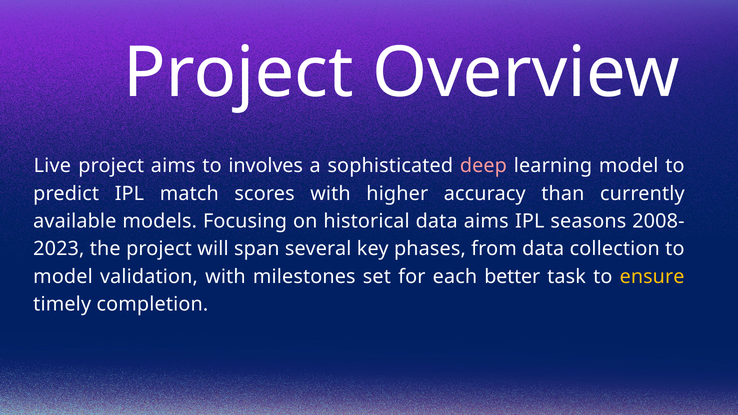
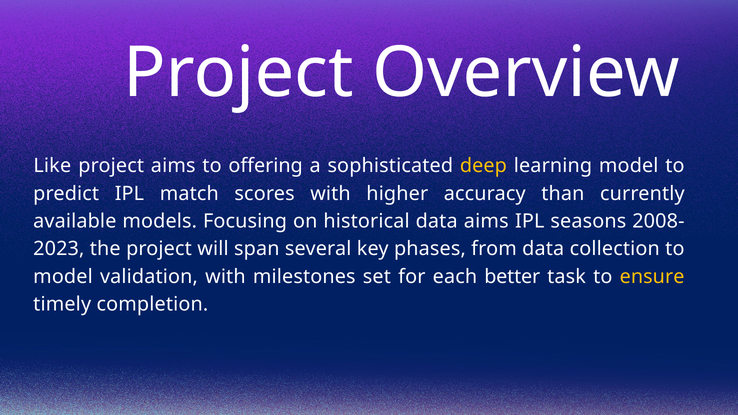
Live: Live -> Like (52, 166)
involves: involves -> offering (266, 166)
deep colour: pink -> yellow (483, 166)
